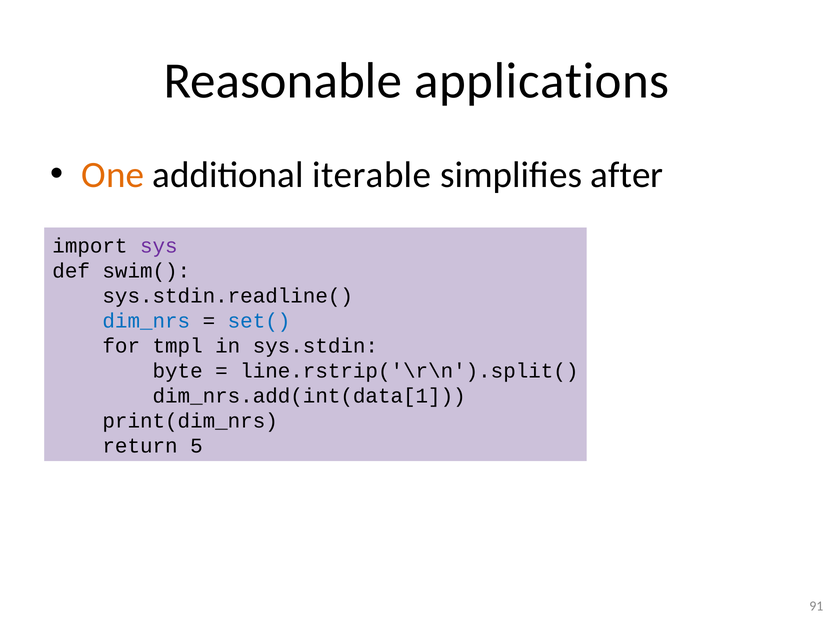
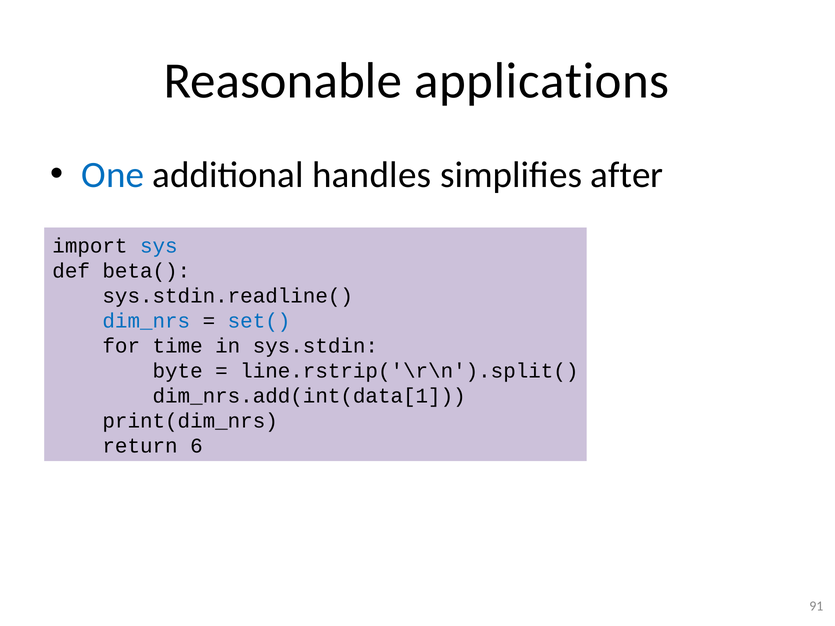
One colour: orange -> blue (113, 175)
iterable: iterable -> handles (372, 175)
sys colour: purple -> blue (159, 246)
swim(: swim( -> beta( (146, 271)
tmpl: tmpl -> time (178, 346)
5: 5 -> 6 (196, 446)
